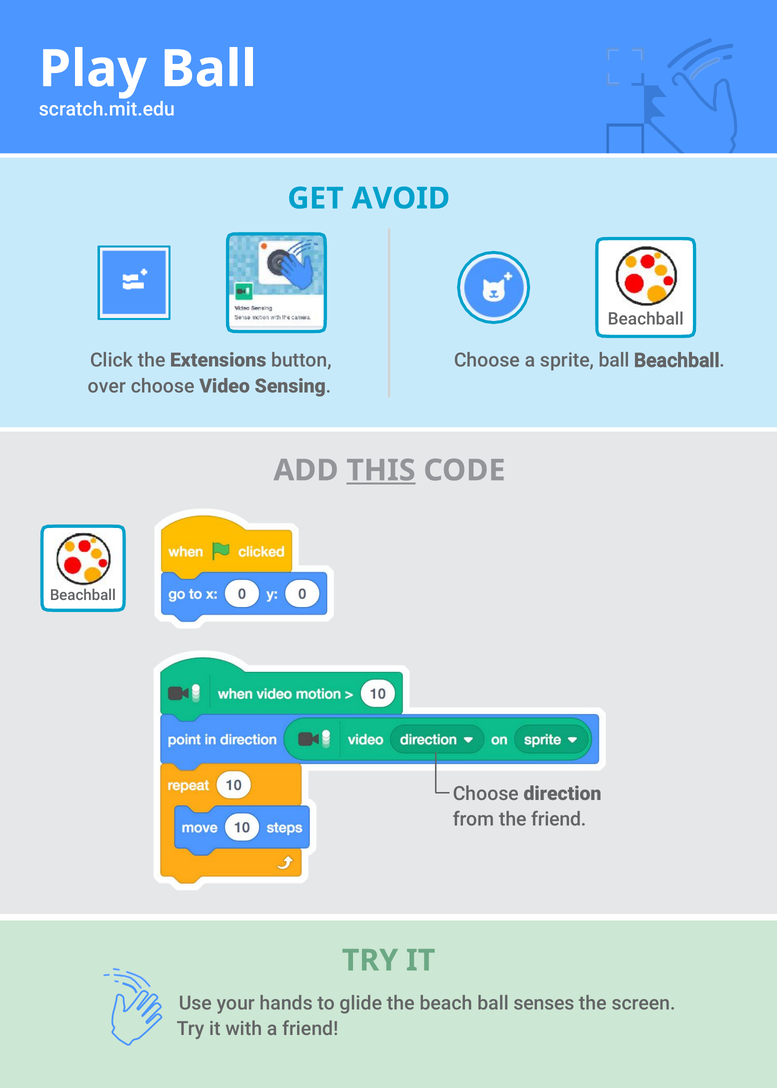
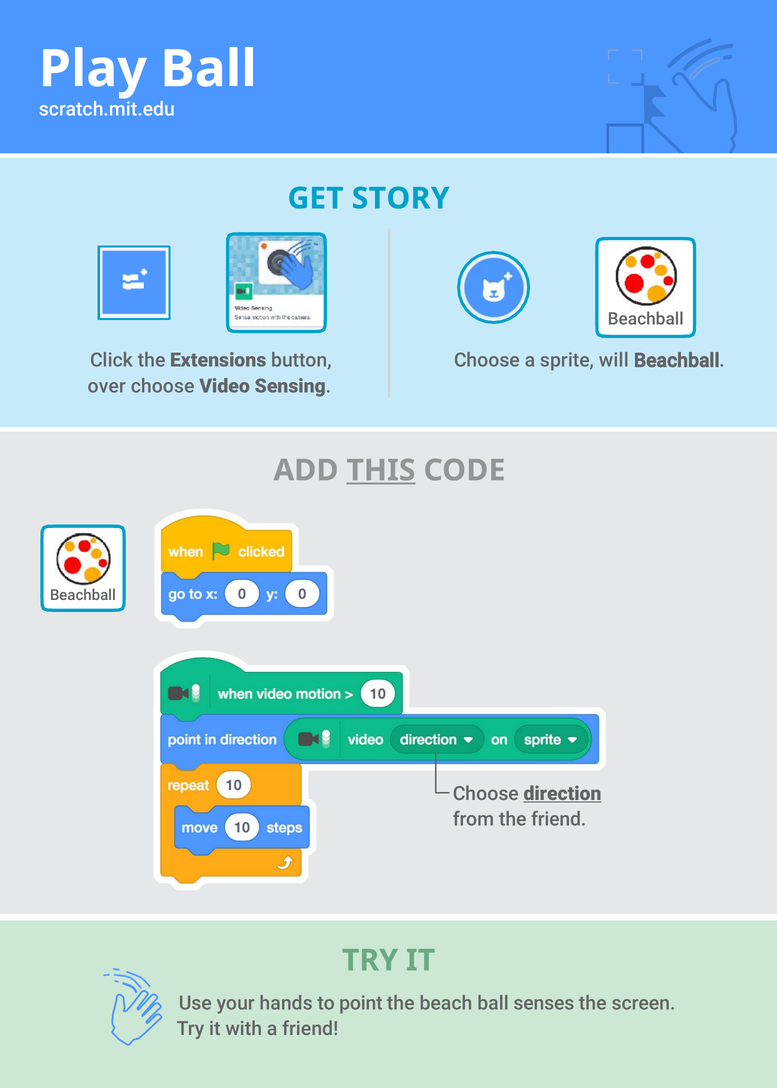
AVOID: AVOID -> STORY (401, 198)
sprite ball: ball -> will (614, 360)
direction underline: none -> present (562, 794)
glide: glide -> point (361, 1003)
